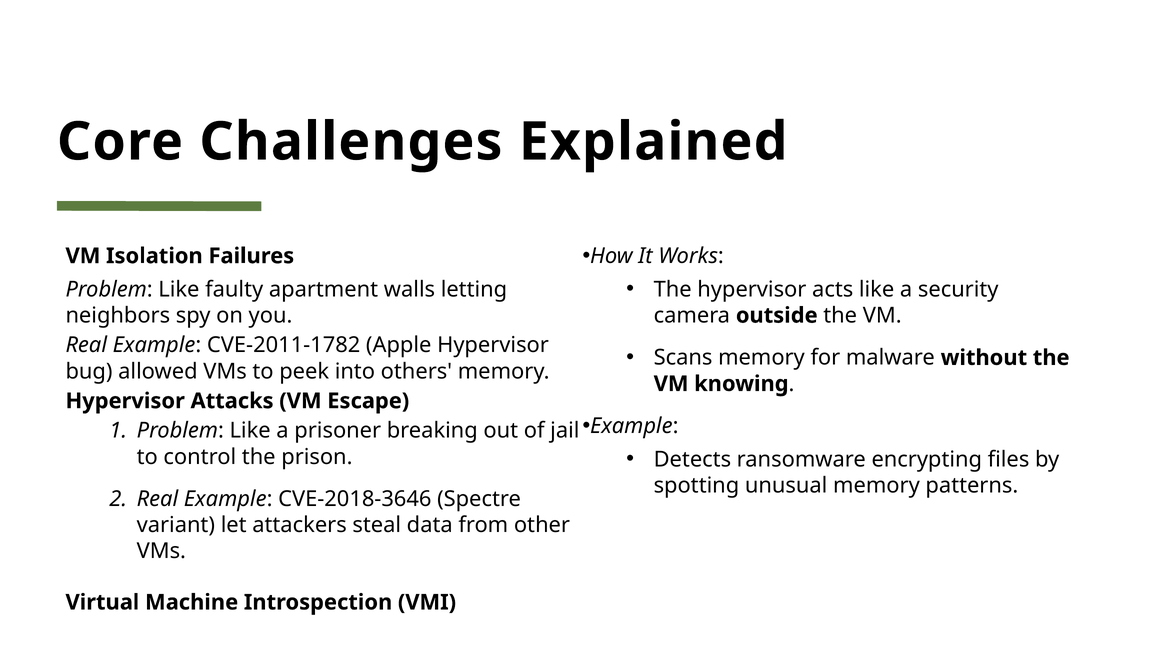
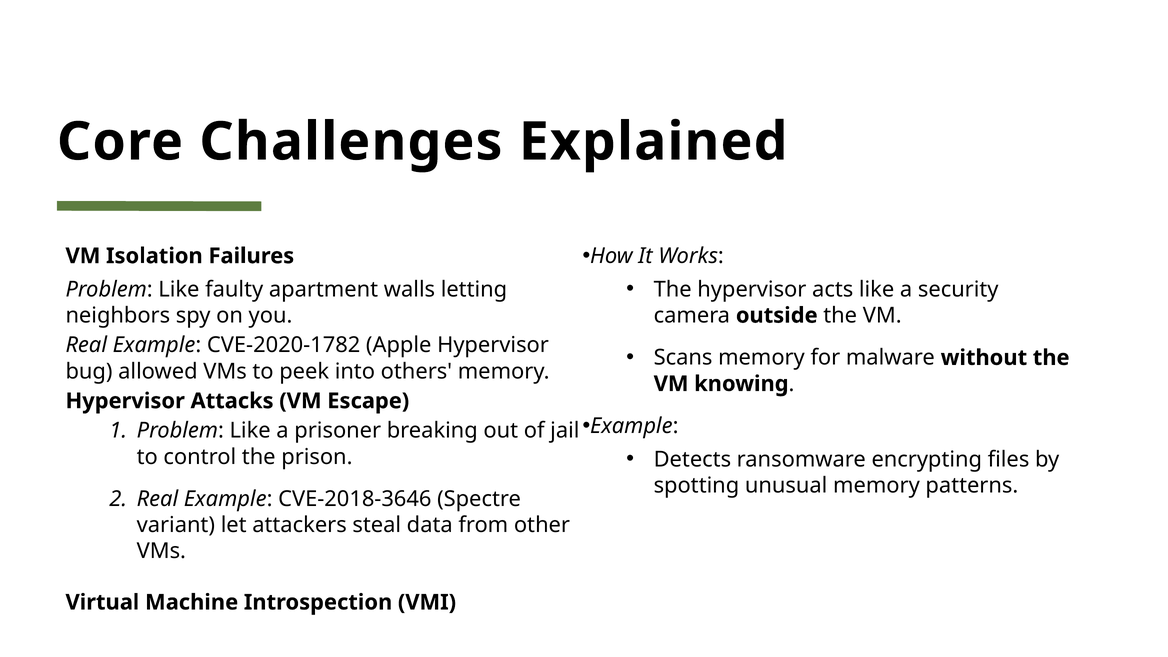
CVE-2011-1782: CVE-2011-1782 -> CVE-2020-1782 (284, 345)
